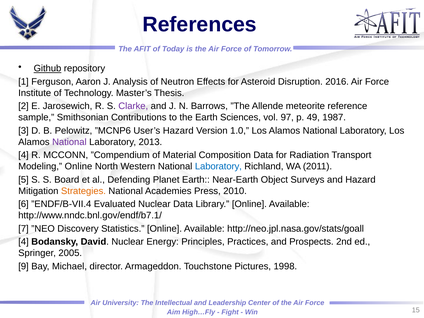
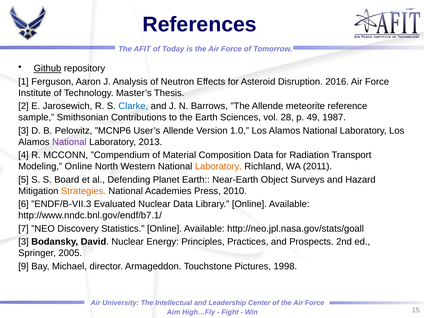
Clarke colour: purple -> blue (133, 106)
97: 97 -> 28 (287, 117)
User’s Hazard: Hazard -> Allende (178, 131)
Laboratory colour: blue -> orange (218, 166)
”ENDF/B-VII.4: ”ENDF/B-VII.4 -> ”ENDF/B-VII.3 (61, 204)
4: 4 -> 3 (24, 242)
